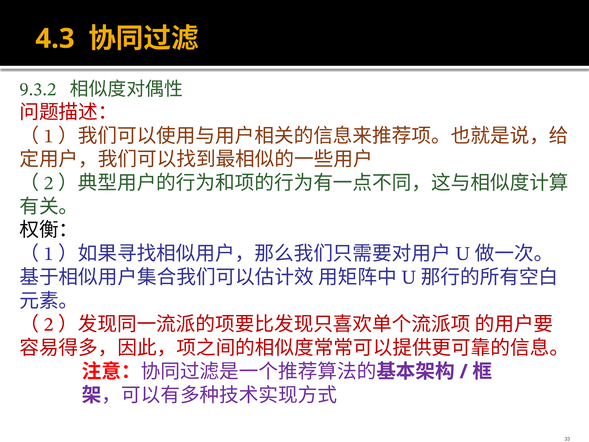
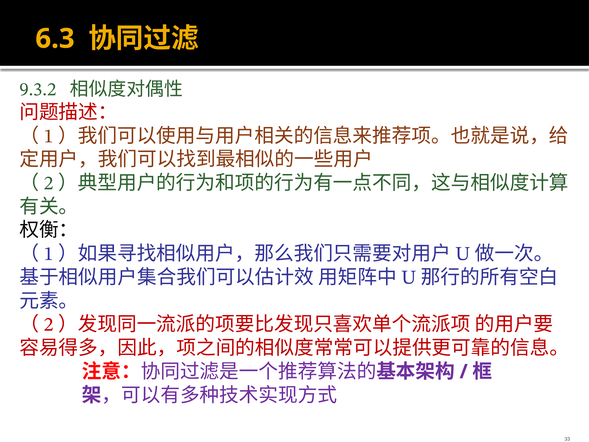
4.3: 4.3 -> 6.3 (55, 39)
